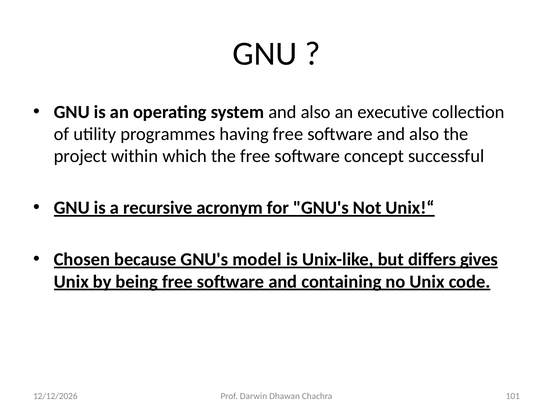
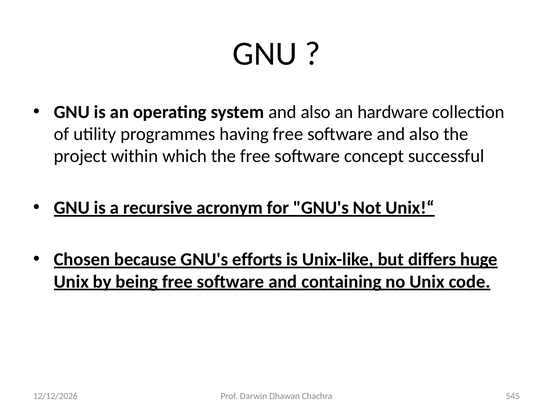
executive: executive -> hardware (393, 112)
model: model -> efforts (257, 259)
gives: gives -> huge (479, 259)
101: 101 -> 545 (513, 396)
